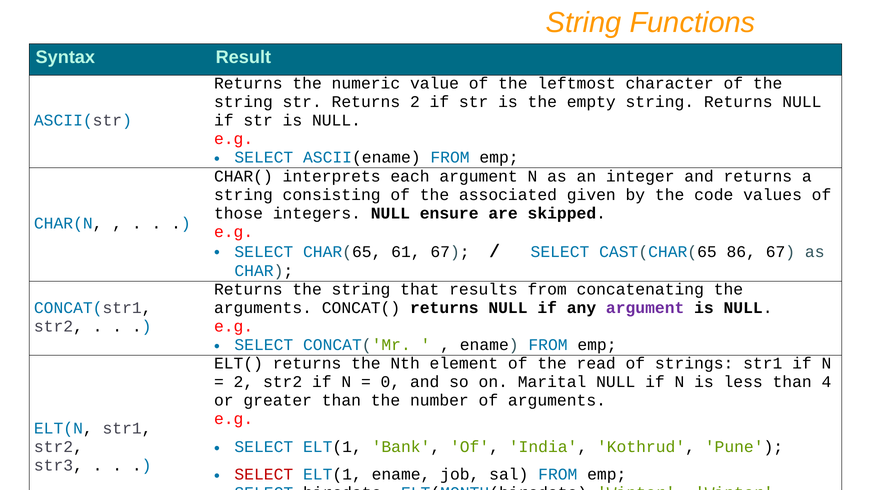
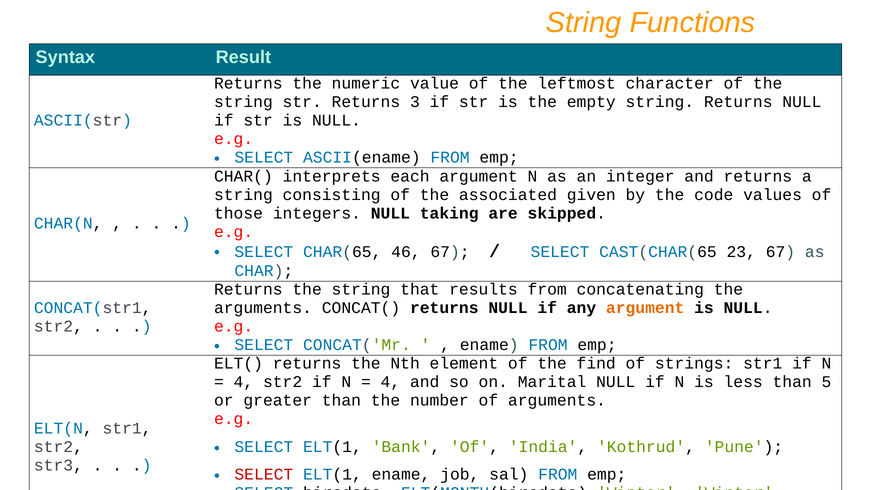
Returns 2: 2 -> 3 (415, 102)
ensure: ensure -> taking (449, 213)
61: 61 -> 46 (406, 252)
86: 86 -> 23 (741, 252)
argument colour: purple -> orange (645, 308)
read: read -> find (596, 363)
2: 2 -> 4 (243, 382)
0: 0 -> 4 (390, 382)
4: 4 -> 5 (826, 382)
